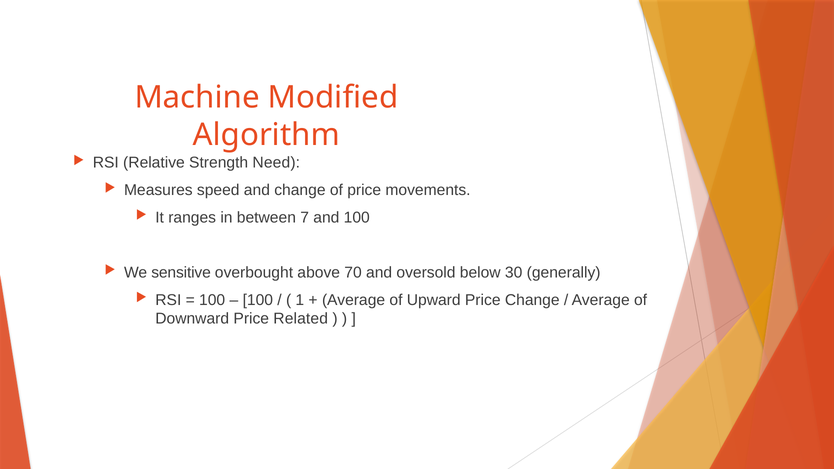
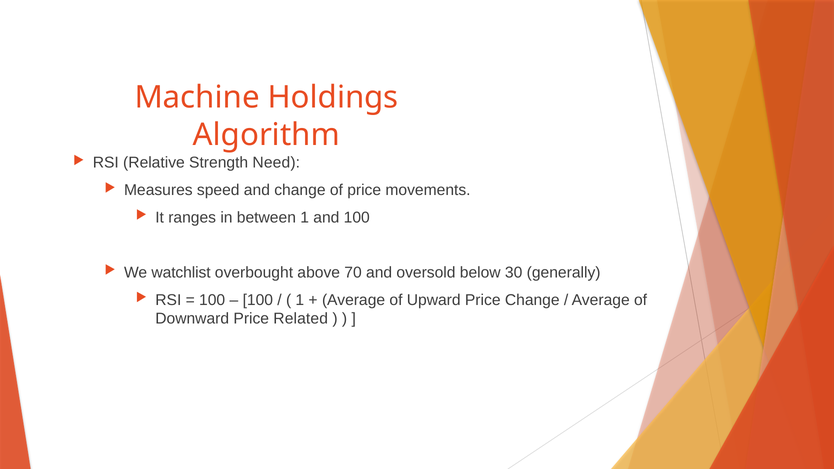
Modified: Modified -> Holdings (333, 98)
between 7: 7 -> 1 (305, 218)
sensitive: sensitive -> watchlist (181, 273)
